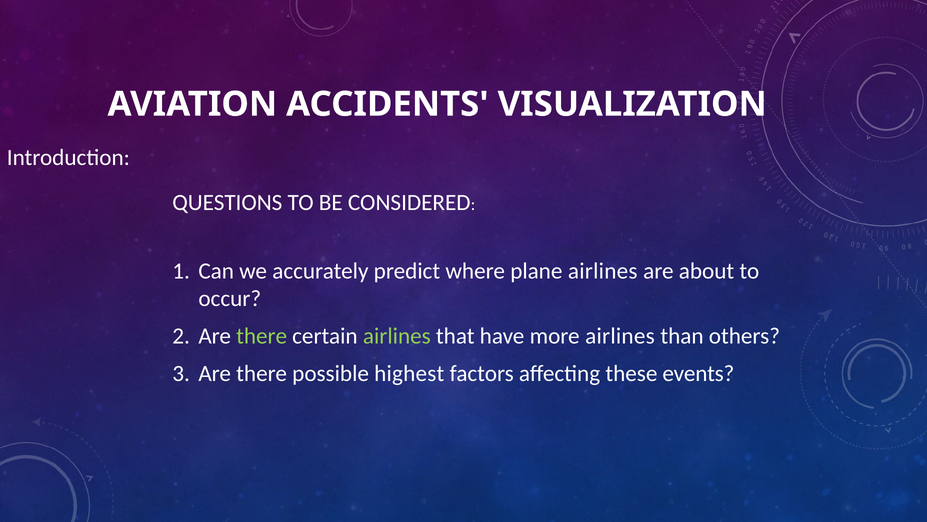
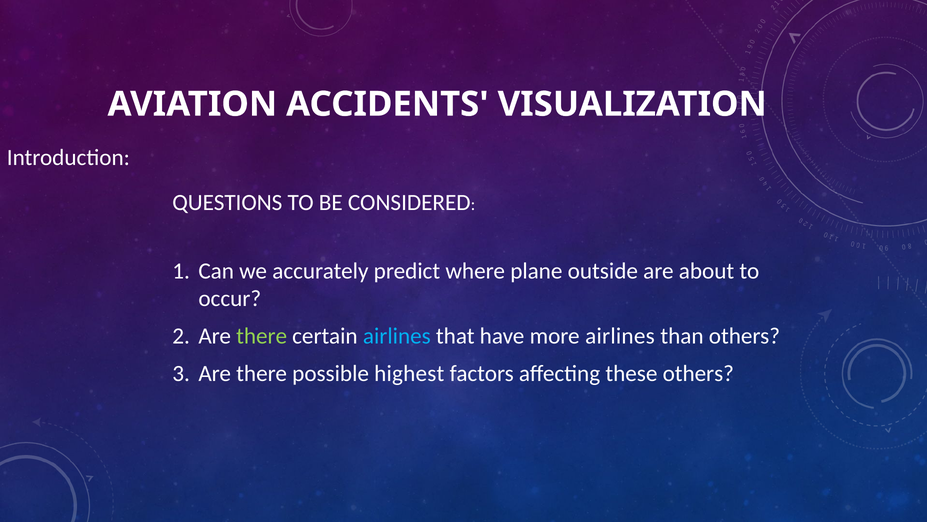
plane airlines: airlines -> outside (603, 271)
airlines colour: light green -> light blue (397, 336)
these events: events -> others (698, 373)
